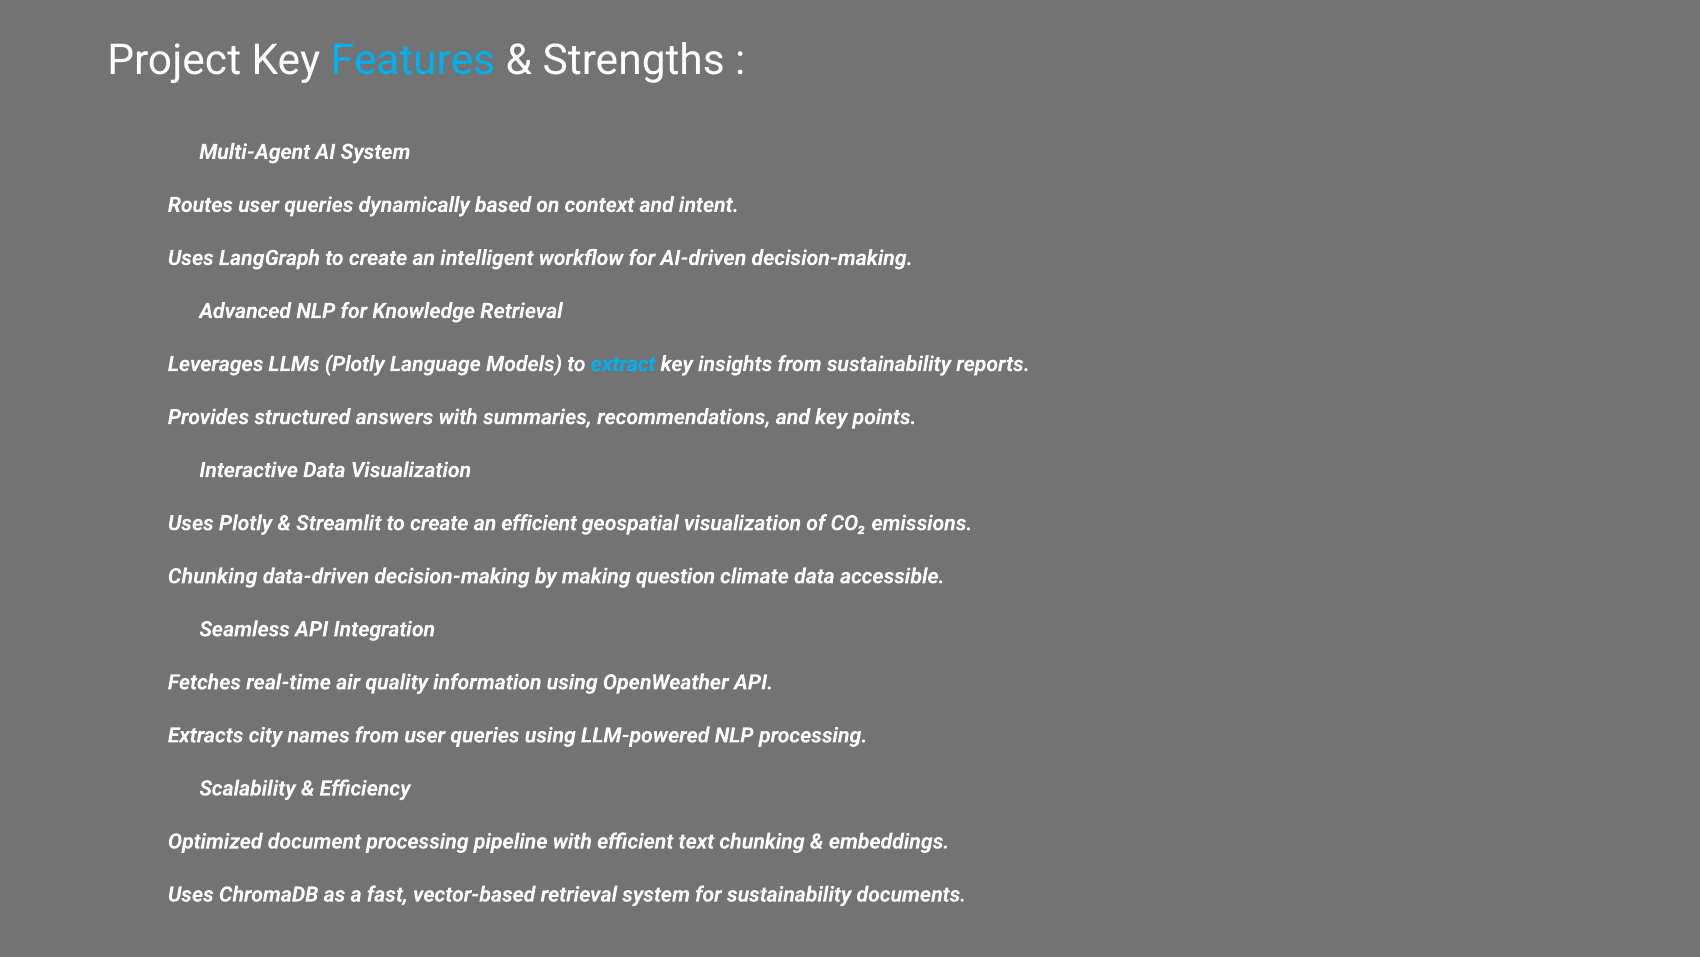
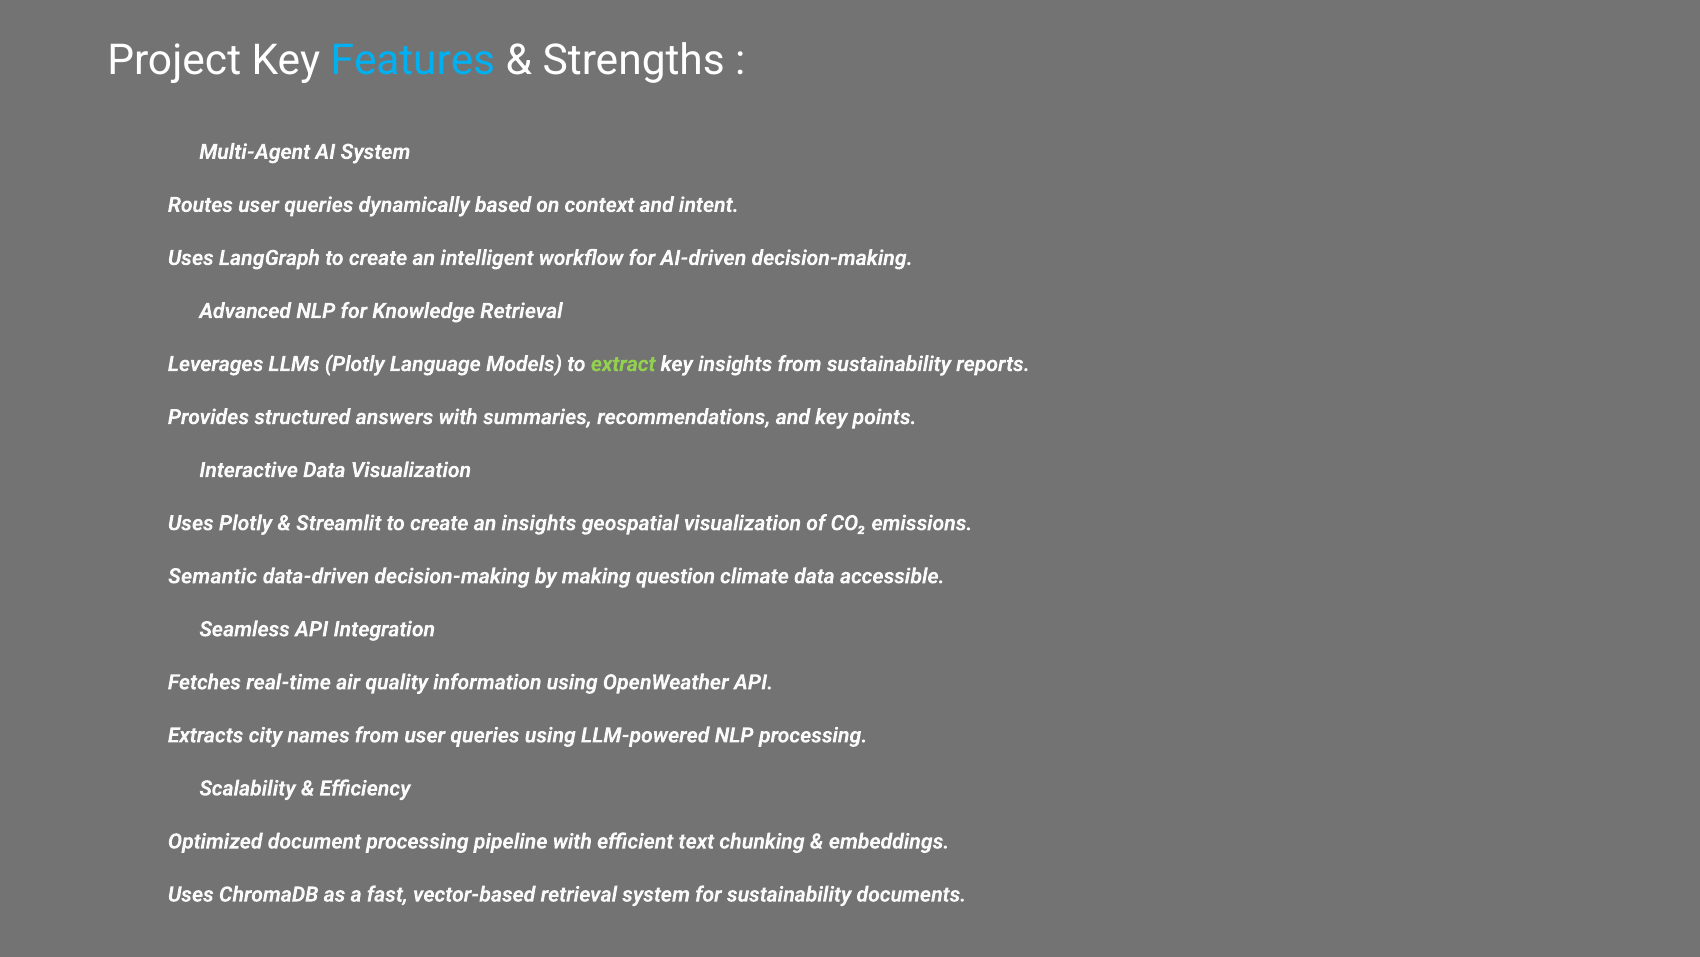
extract colour: light blue -> light green (623, 364)
an efficient: efficient -> insights (539, 523)
Chunking: Chunking -> Semantic (213, 576)
